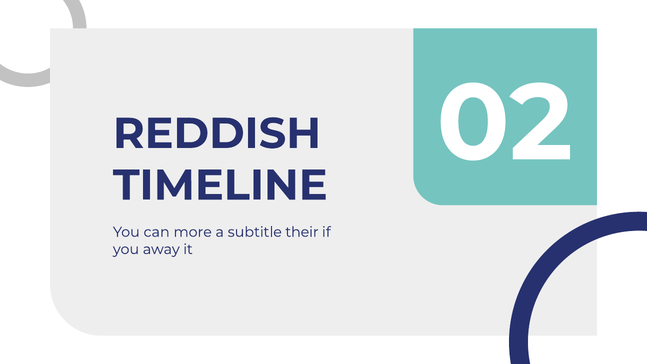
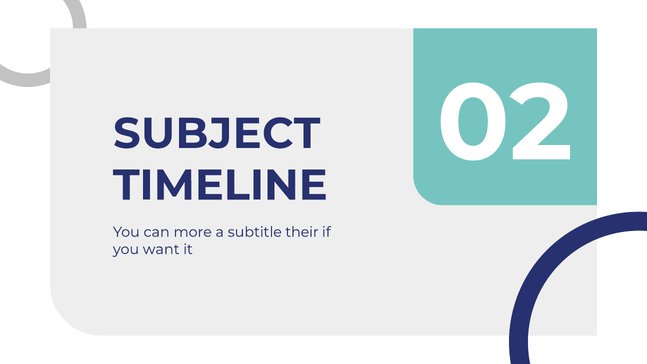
REDDISH: REDDISH -> SUBJECT (217, 134)
away: away -> want (161, 249)
